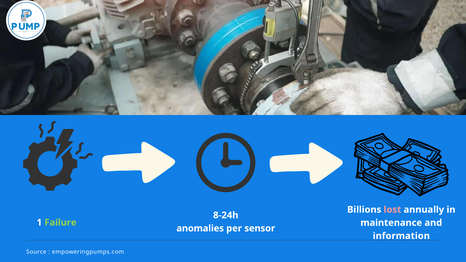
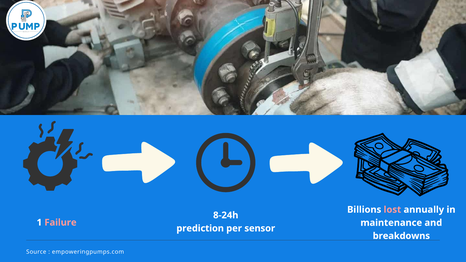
Failure colour: light green -> pink (61, 223)
anomalies: anomalies -> prediction (200, 228)
information: information -> breakdowns (401, 236)
